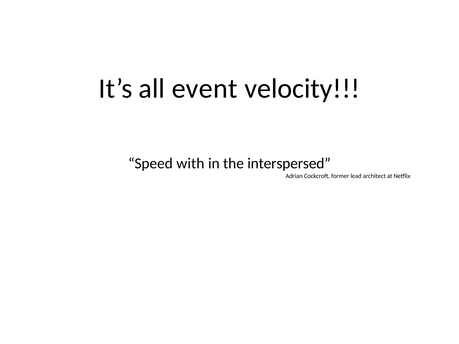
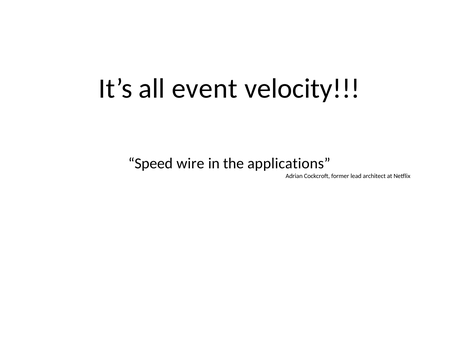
with: with -> wire (190, 164)
interspersed: interspersed -> applications (289, 164)
